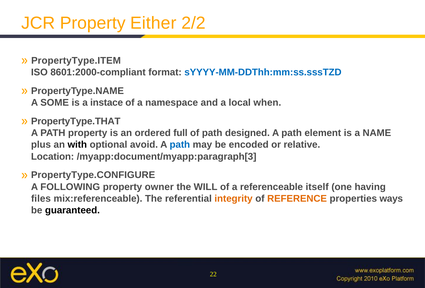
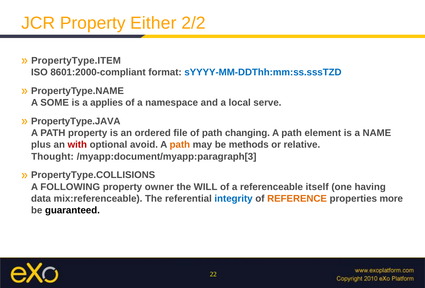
instace: instace -> applies (107, 103)
when: when -> serve (267, 103)
PropertyType.THAT: PropertyType.THAT -> PropertyType.JAVA (76, 121)
full: full -> file (180, 133)
designed: designed -> changing (247, 133)
with colour: black -> red (77, 145)
path colour: blue -> orange (180, 145)
encoded: encoded -> methods (249, 145)
Location: Location -> Thought (53, 156)
PropertyType.CONFIGURE: PropertyType.CONFIGURE -> PropertyType.COLLISIONS (93, 175)
files: files -> data (41, 198)
integrity colour: orange -> blue (234, 198)
ways: ways -> more (391, 198)
